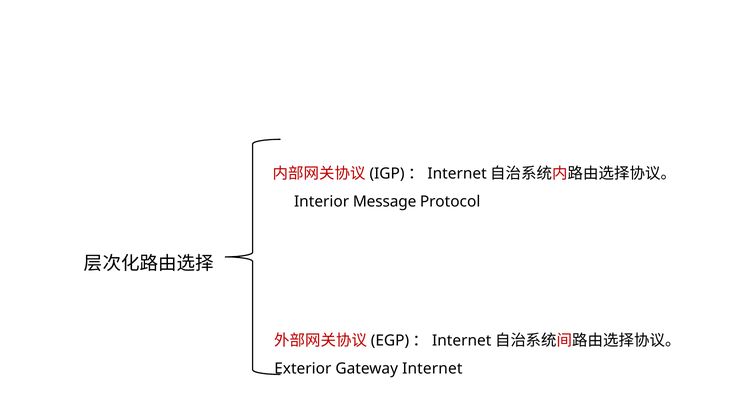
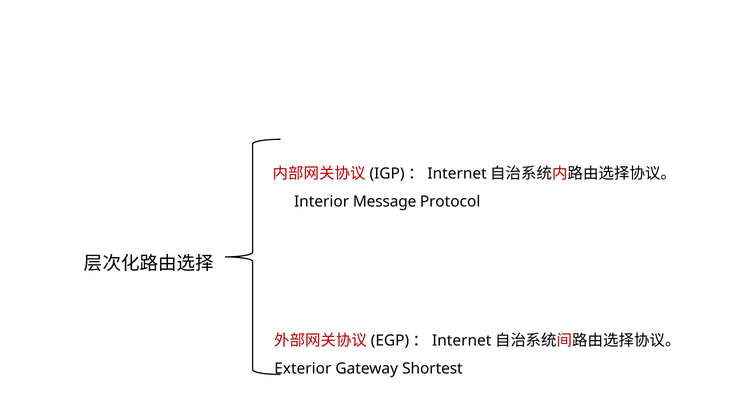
Gateway Internet: Internet -> Shortest (432, 368)
